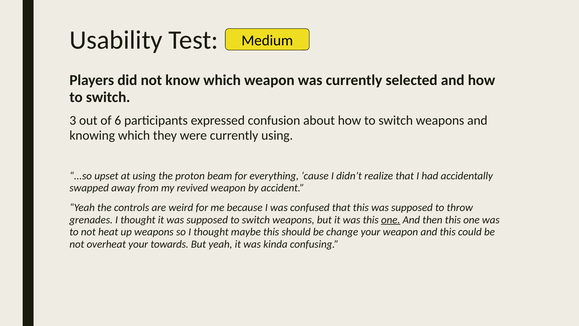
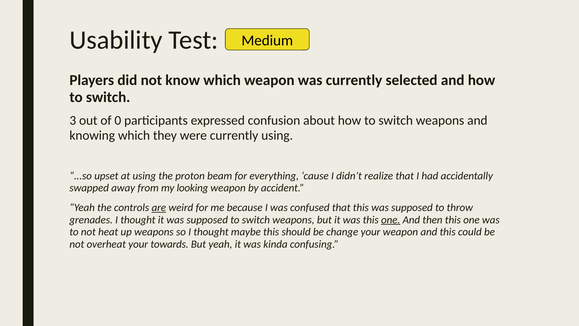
6: 6 -> 0 (118, 120)
revived: revived -> looking (192, 188)
are underline: none -> present (159, 207)
